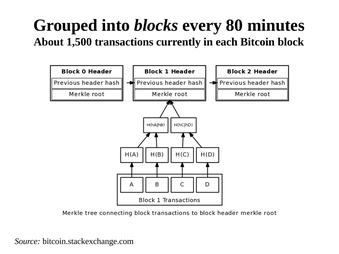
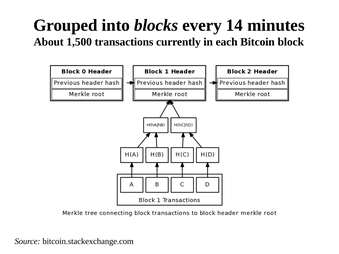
80: 80 -> 14 (234, 25)
